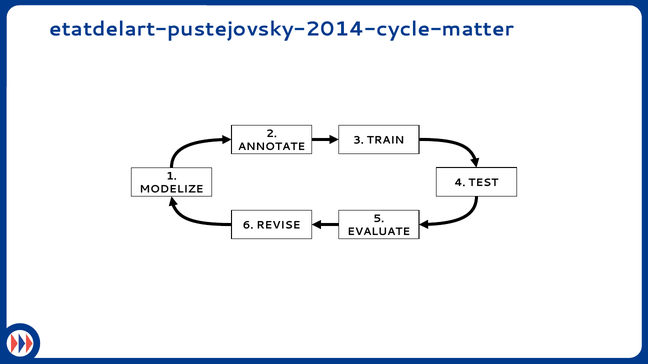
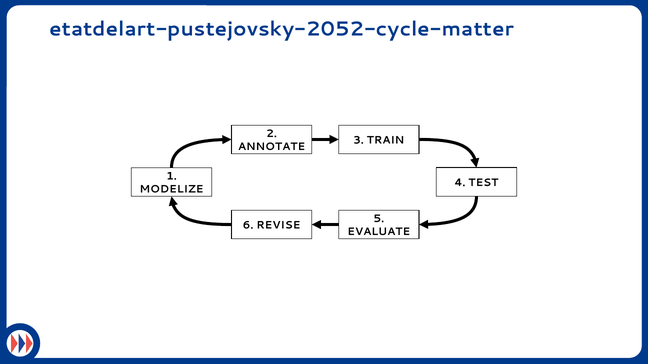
etatdelart-pustejovsky-2014-cycle-matter: etatdelart-pustejovsky-2014-cycle-matter -> etatdelart-pustejovsky-2052-cycle-matter (282, 29)
